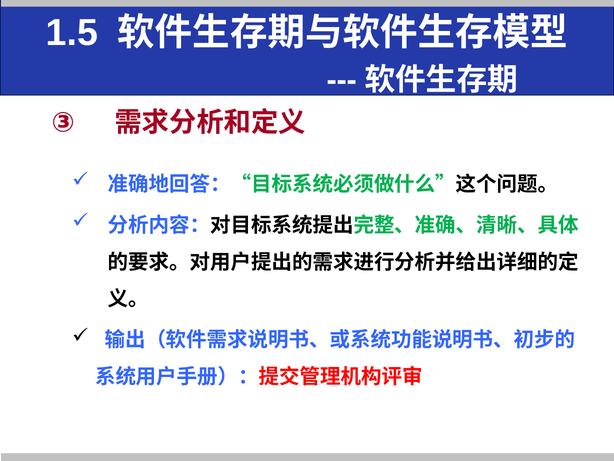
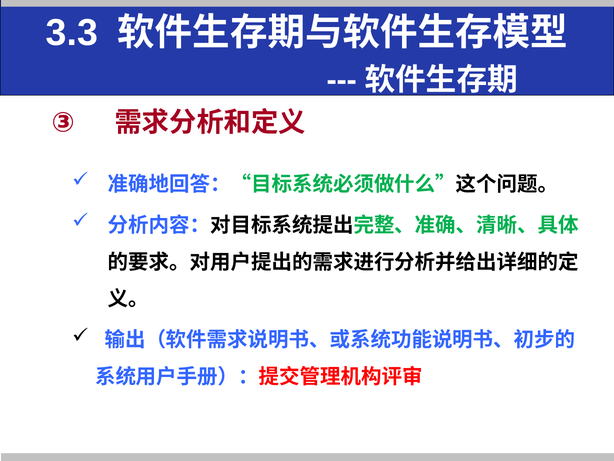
1.5: 1.5 -> 3.3 (72, 33)
